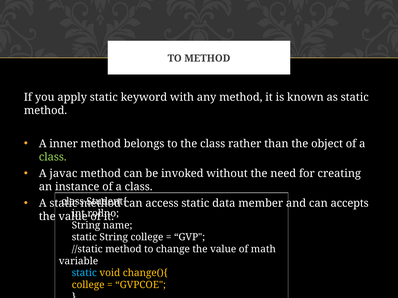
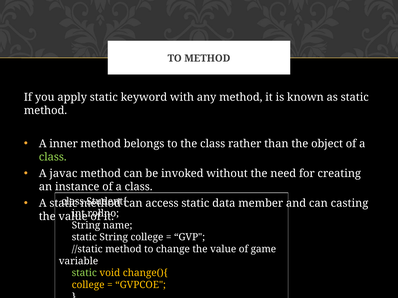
accepts: accepts -> casting (350, 204)
math: math -> game (263, 250)
static colour: light blue -> light green (84, 273)
